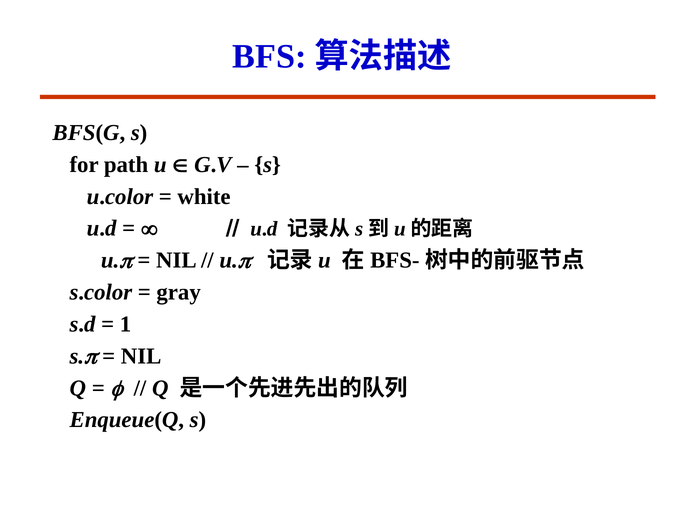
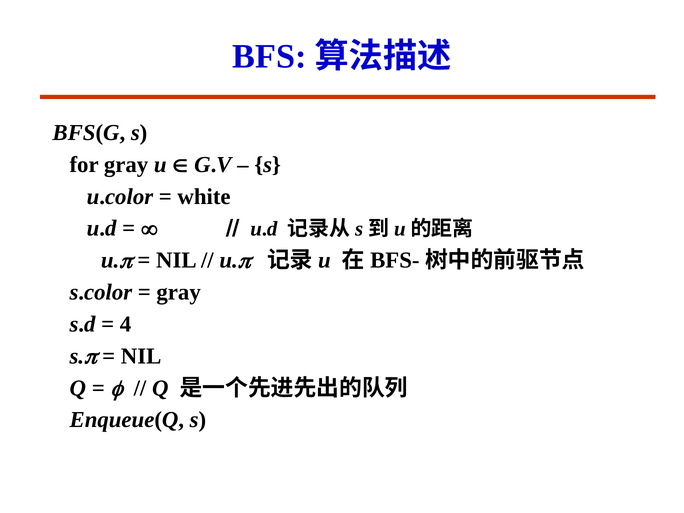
for path: path -> gray (126, 165)
1: 1 -> 4 (125, 324)
